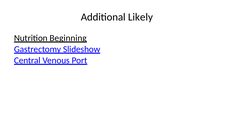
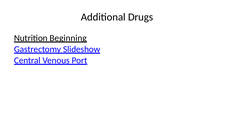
Likely: Likely -> Drugs (141, 17)
